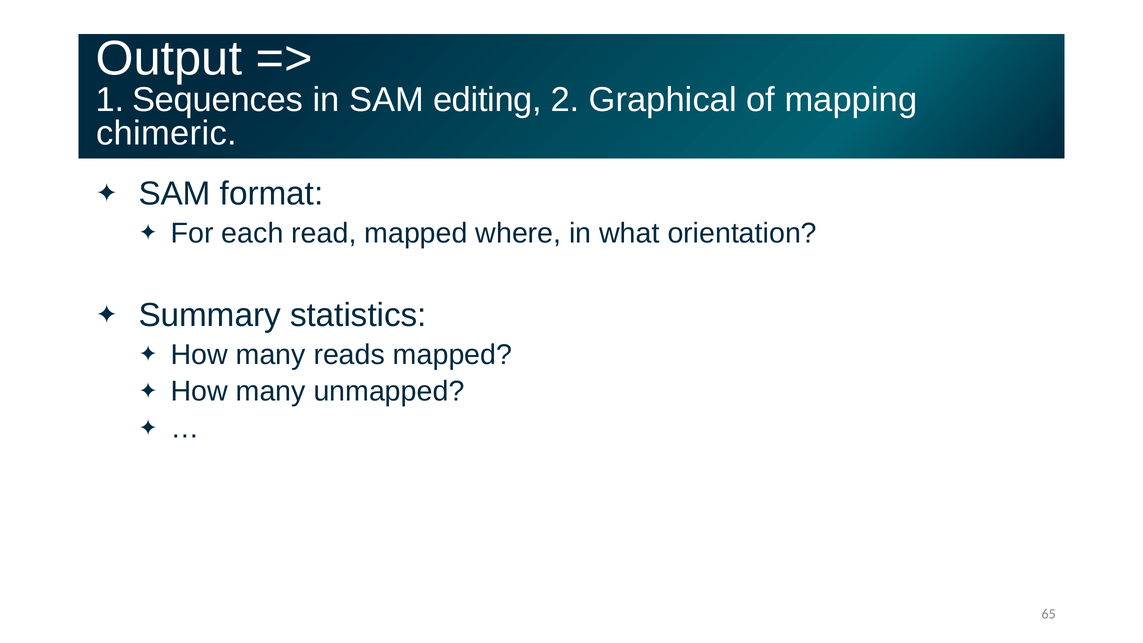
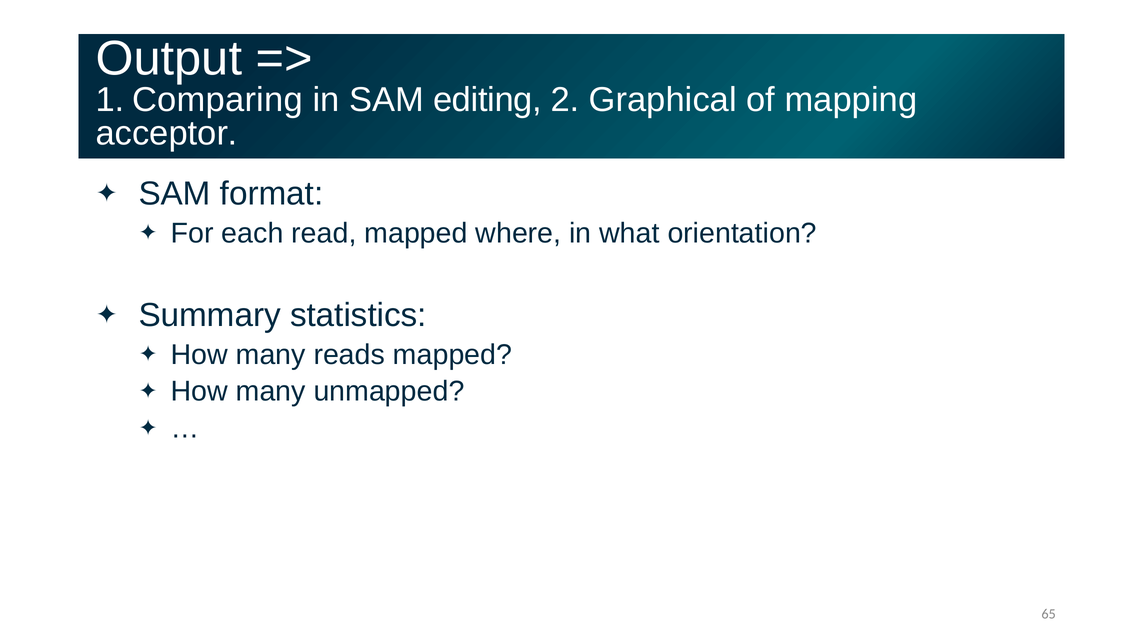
Sequences: Sequences -> Comparing (217, 100)
chimeric: chimeric -> acceptor (167, 133)
